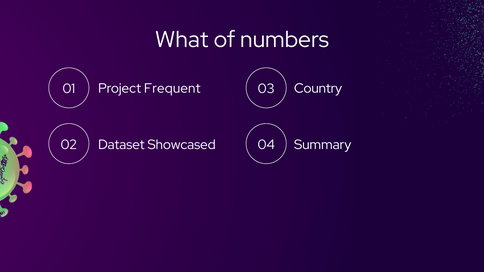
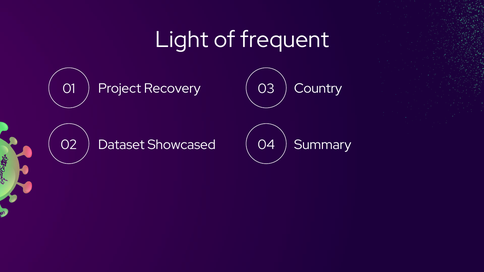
What: What -> Light (182, 40)
numbers: numbers -> frequent (285, 40)
Frequent: Frequent -> Recovery (172, 89)
